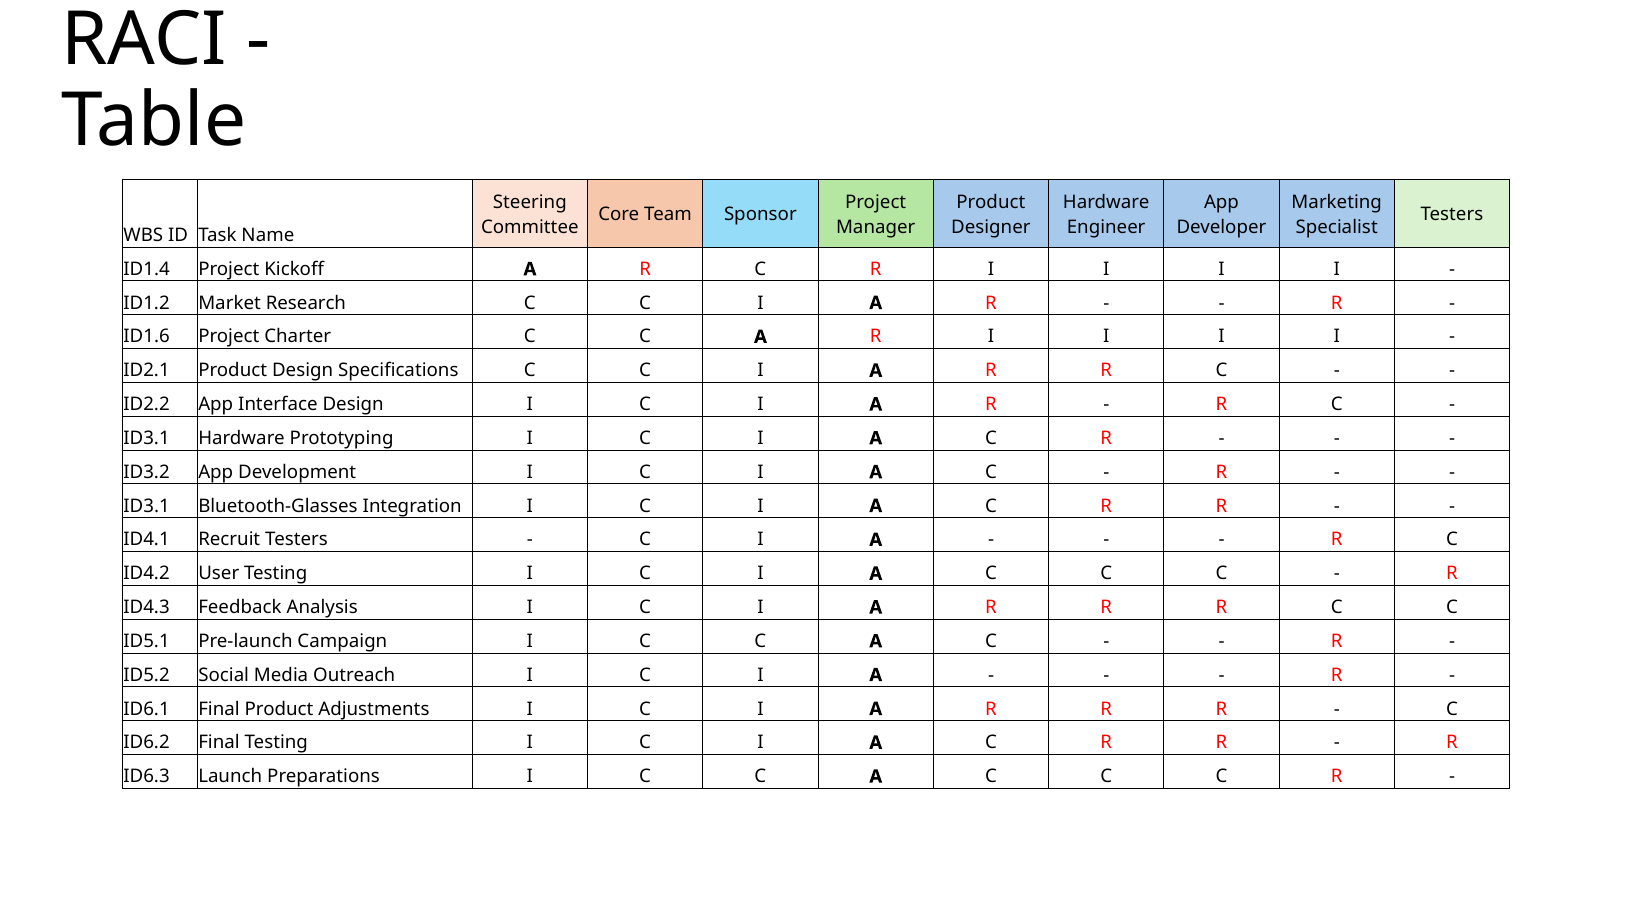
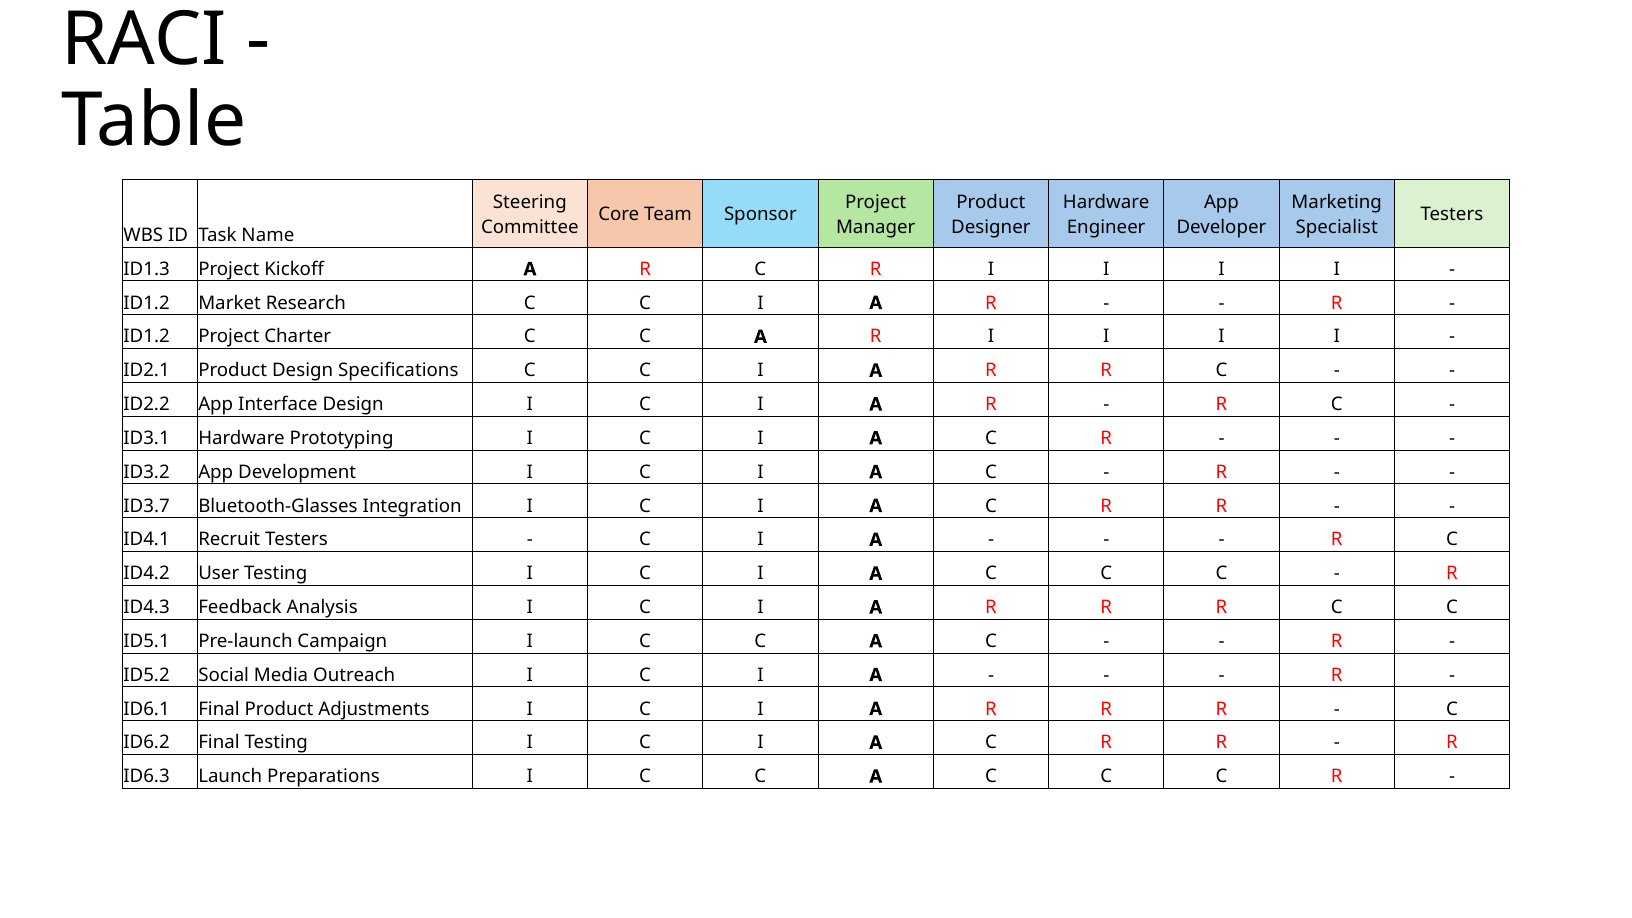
ID1.4: ID1.4 -> ID1.3 (147, 269)
ID1.6: ID1.6 -> ID1.2 (147, 337)
ID3.1: ID3.1 -> ID3.7 (147, 506)
